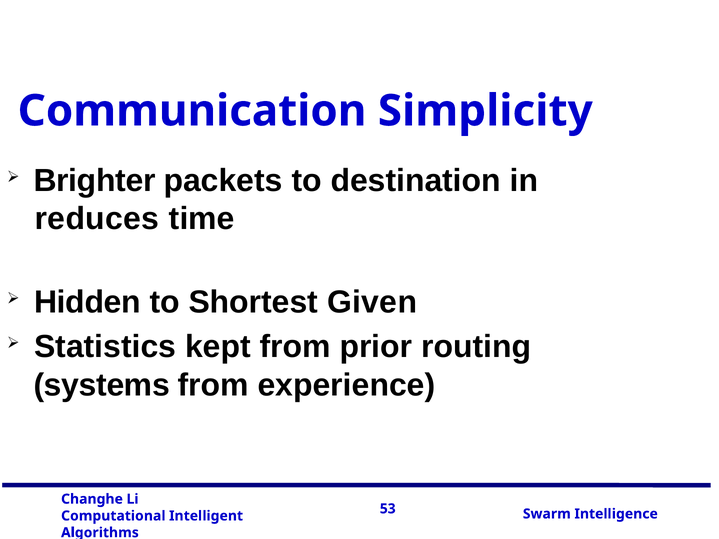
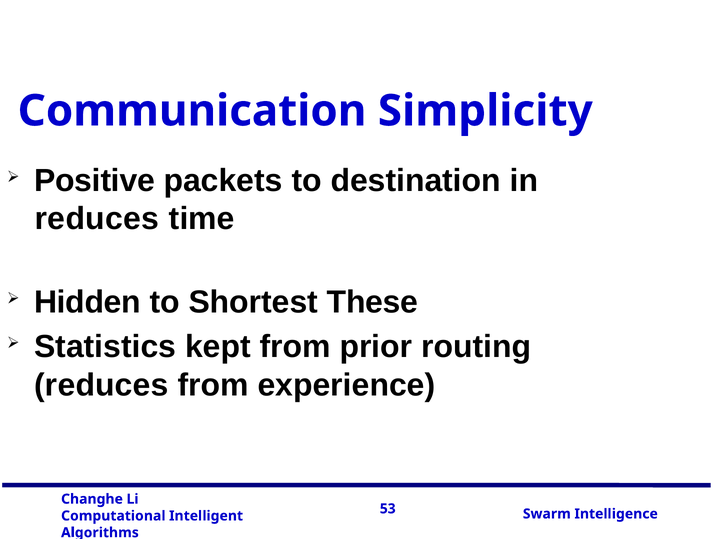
Brighter: Brighter -> Positive (95, 181)
Given: Given -> These (372, 302)
systems: systems -> reduces (101, 385)
